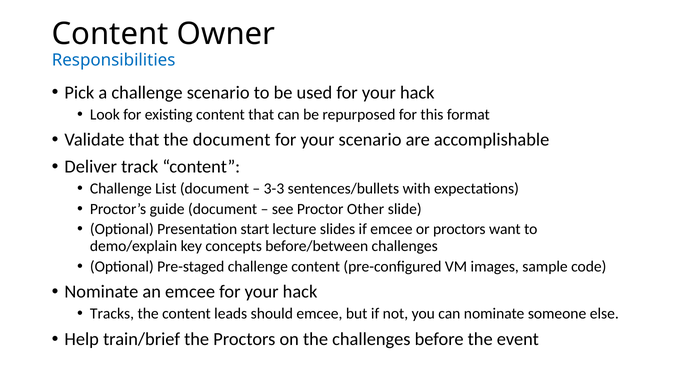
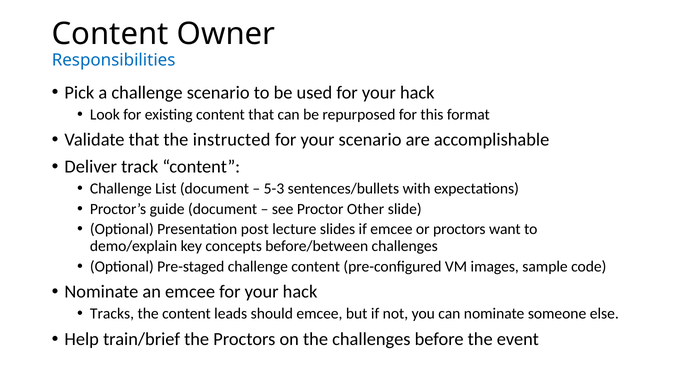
the document: document -> instructed (232, 140)
3-3: 3-3 -> 5-3 (274, 189)
start: start -> post (255, 229)
